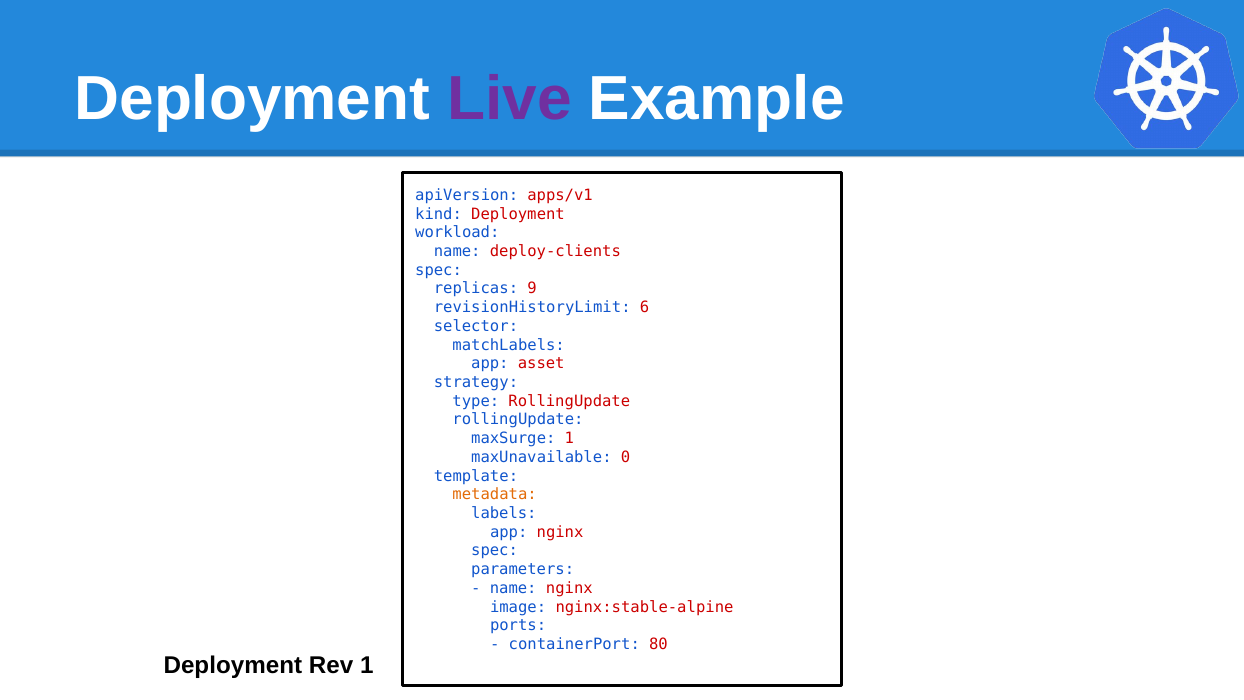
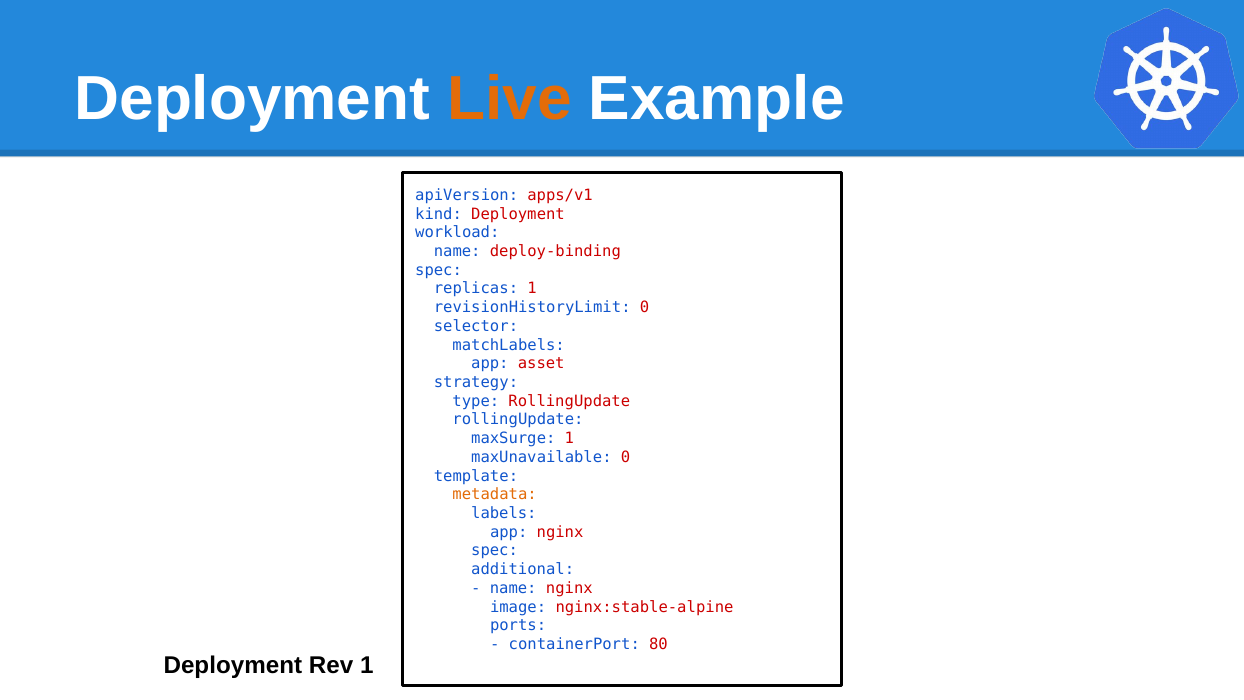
Live colour: purple -> orange (510, 99)
deploy-clients: deploy-clients -> deploy-binding (555, 251)
replicas 9: 9 -> 1 (532, 289)
revisionHistoryLimit 6: 6 -> 0 (644, 307)
parameters: parameters -> additional (523, 569)
